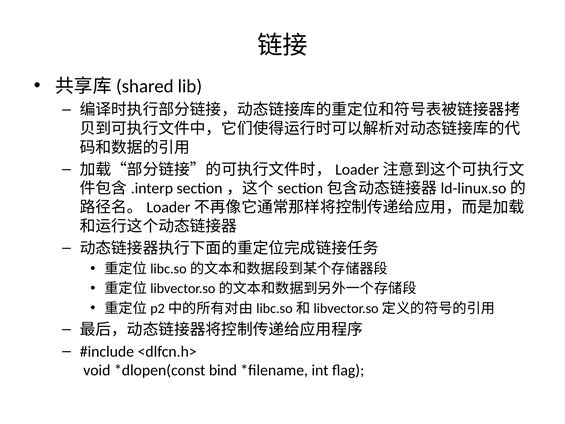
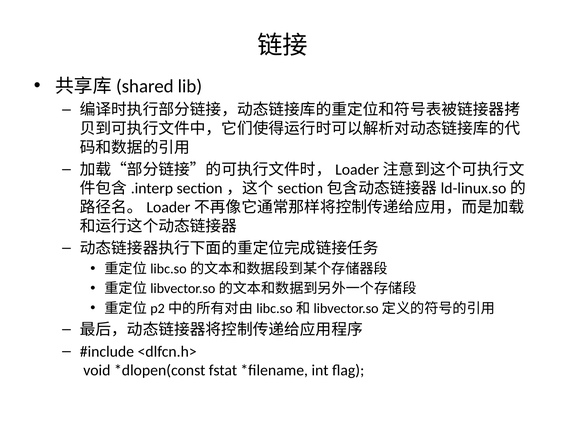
bind: bind -> fstat (223, 370)
